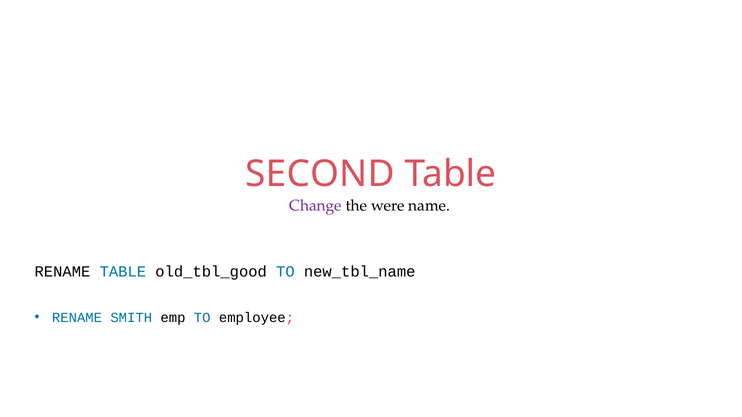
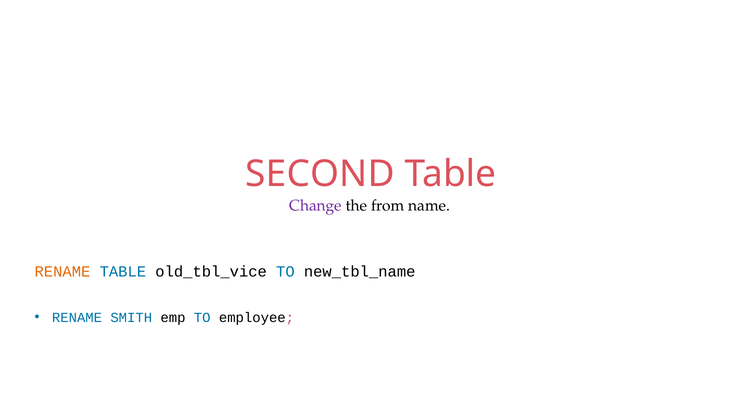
were: were -> from (388, 206)
RENAME colour: black -> orange (62, 272)
old_tbl_good: old_tbl_good -> old_tbl_vice (211, 272)
